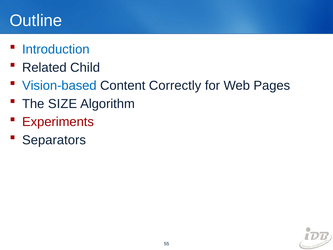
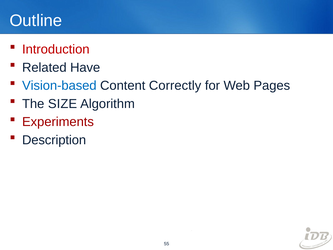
Introduction colour: blue -> red (56, 49)
Child: Child -> Have (85, 67)
Separators: Separators -> Description (54, 140)
